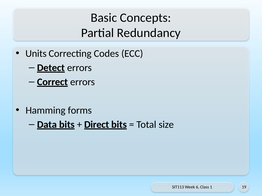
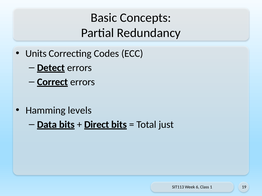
forms: forms -> levels (80, 111)
size: size -> just (166, 125)
